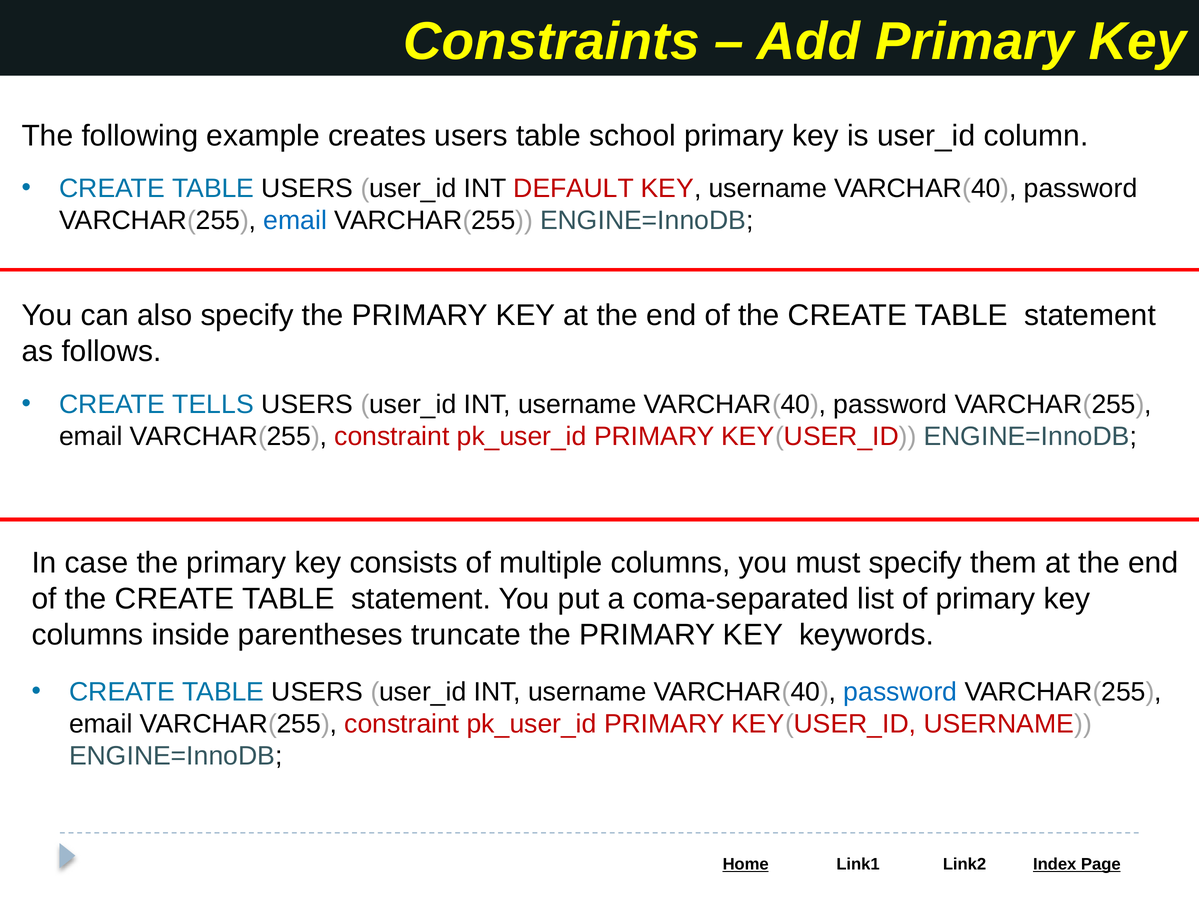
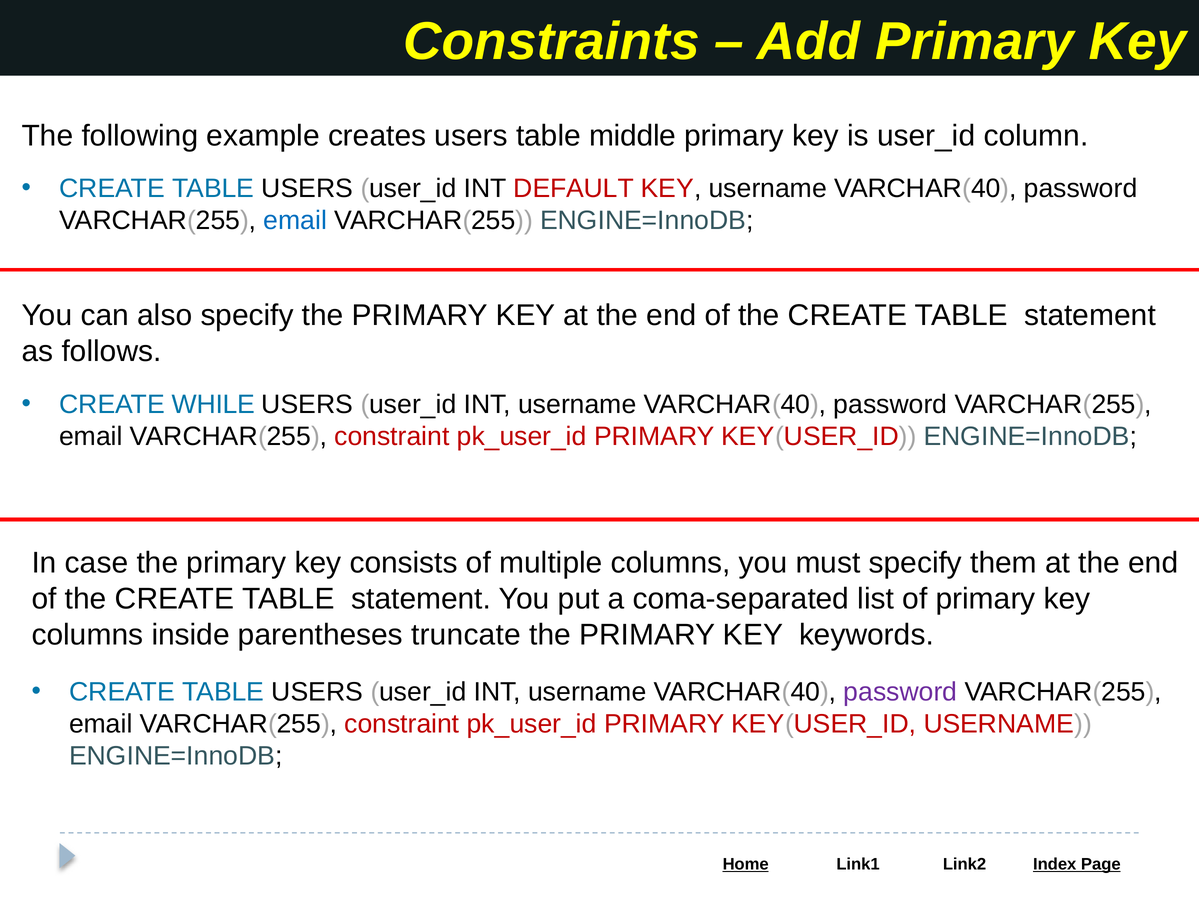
school: school -> middle (633, 136)
TELLS: TELLS -> WHILE (213, 405)
password colour: blue -> purple (900, 692)
